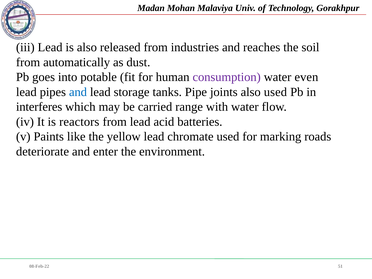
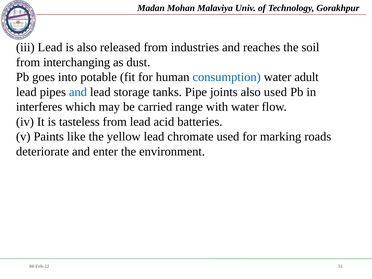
automatically: automatically -> interchanging (77, 62)
consumption colour: purple -> blue (227, 77)
even: even -> adult (307, 77)
reactors: reactors -> tasteless (79, 122)
